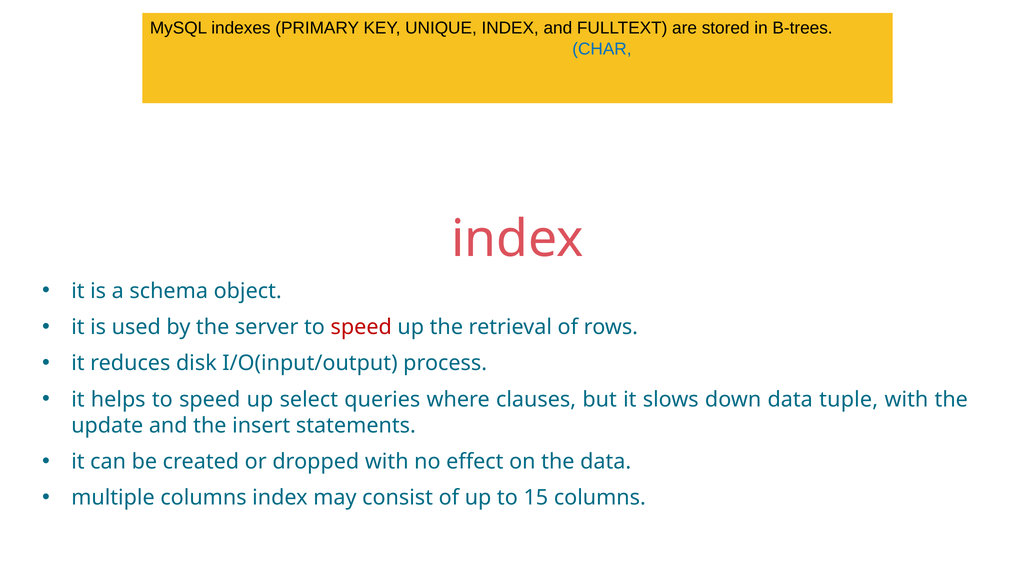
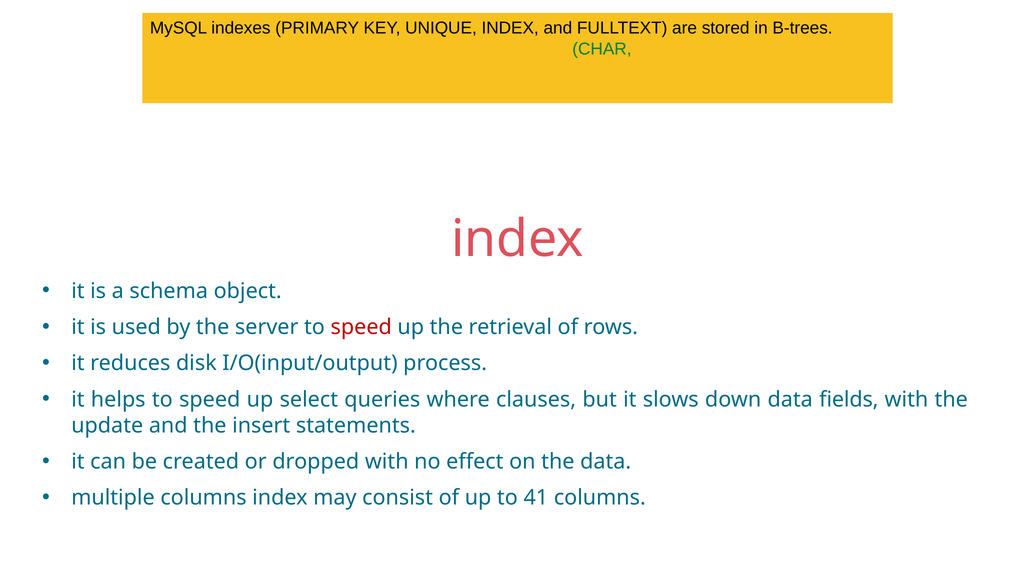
CHAR colour: blue -> green (602, 49)
tuple: tuple -> fields (849, 400)
15: 15 -> 41 (536, 498)
